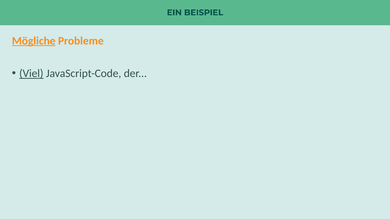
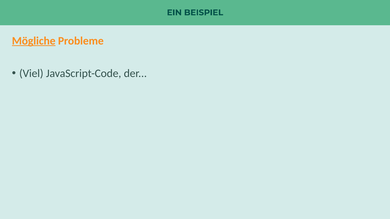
Viel underline: present -> none (31, 74)
